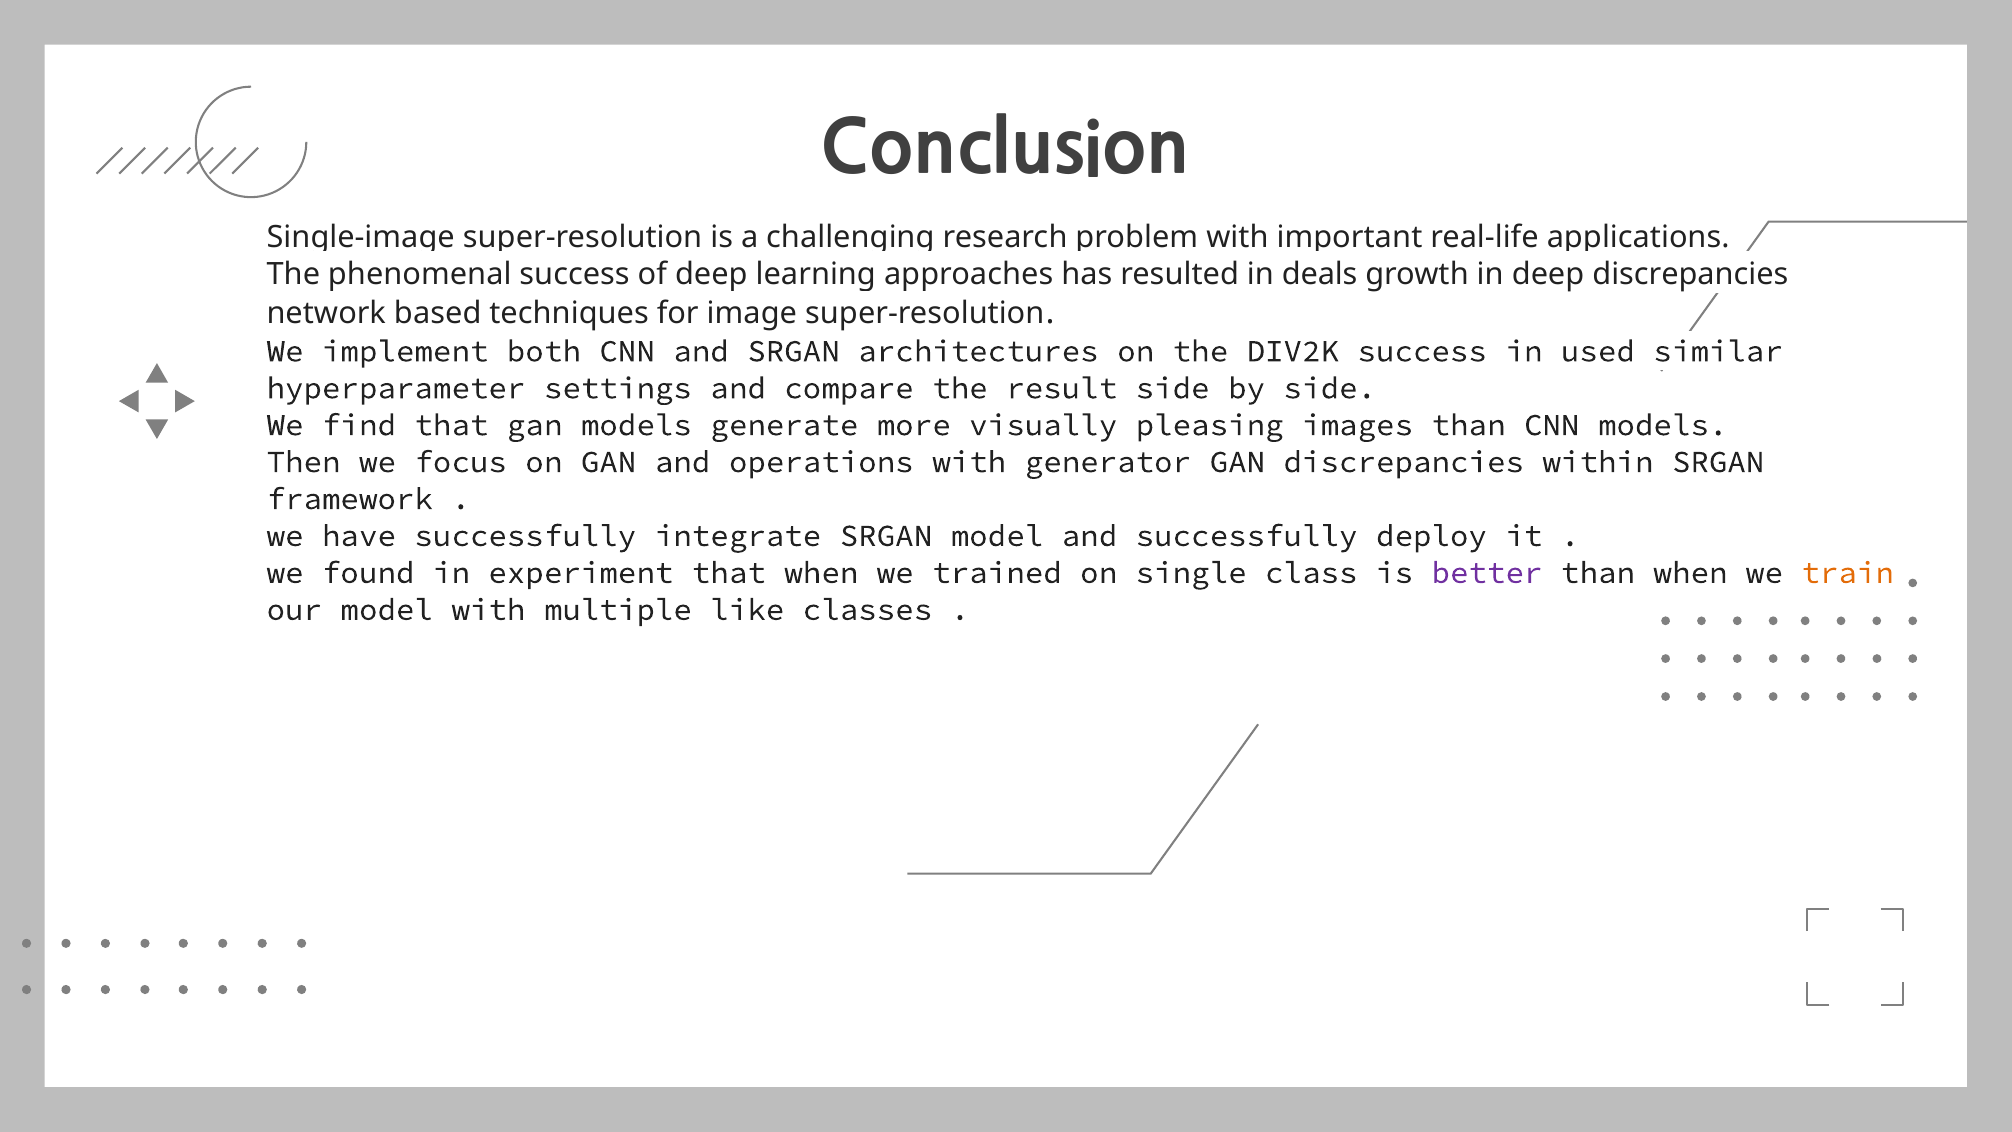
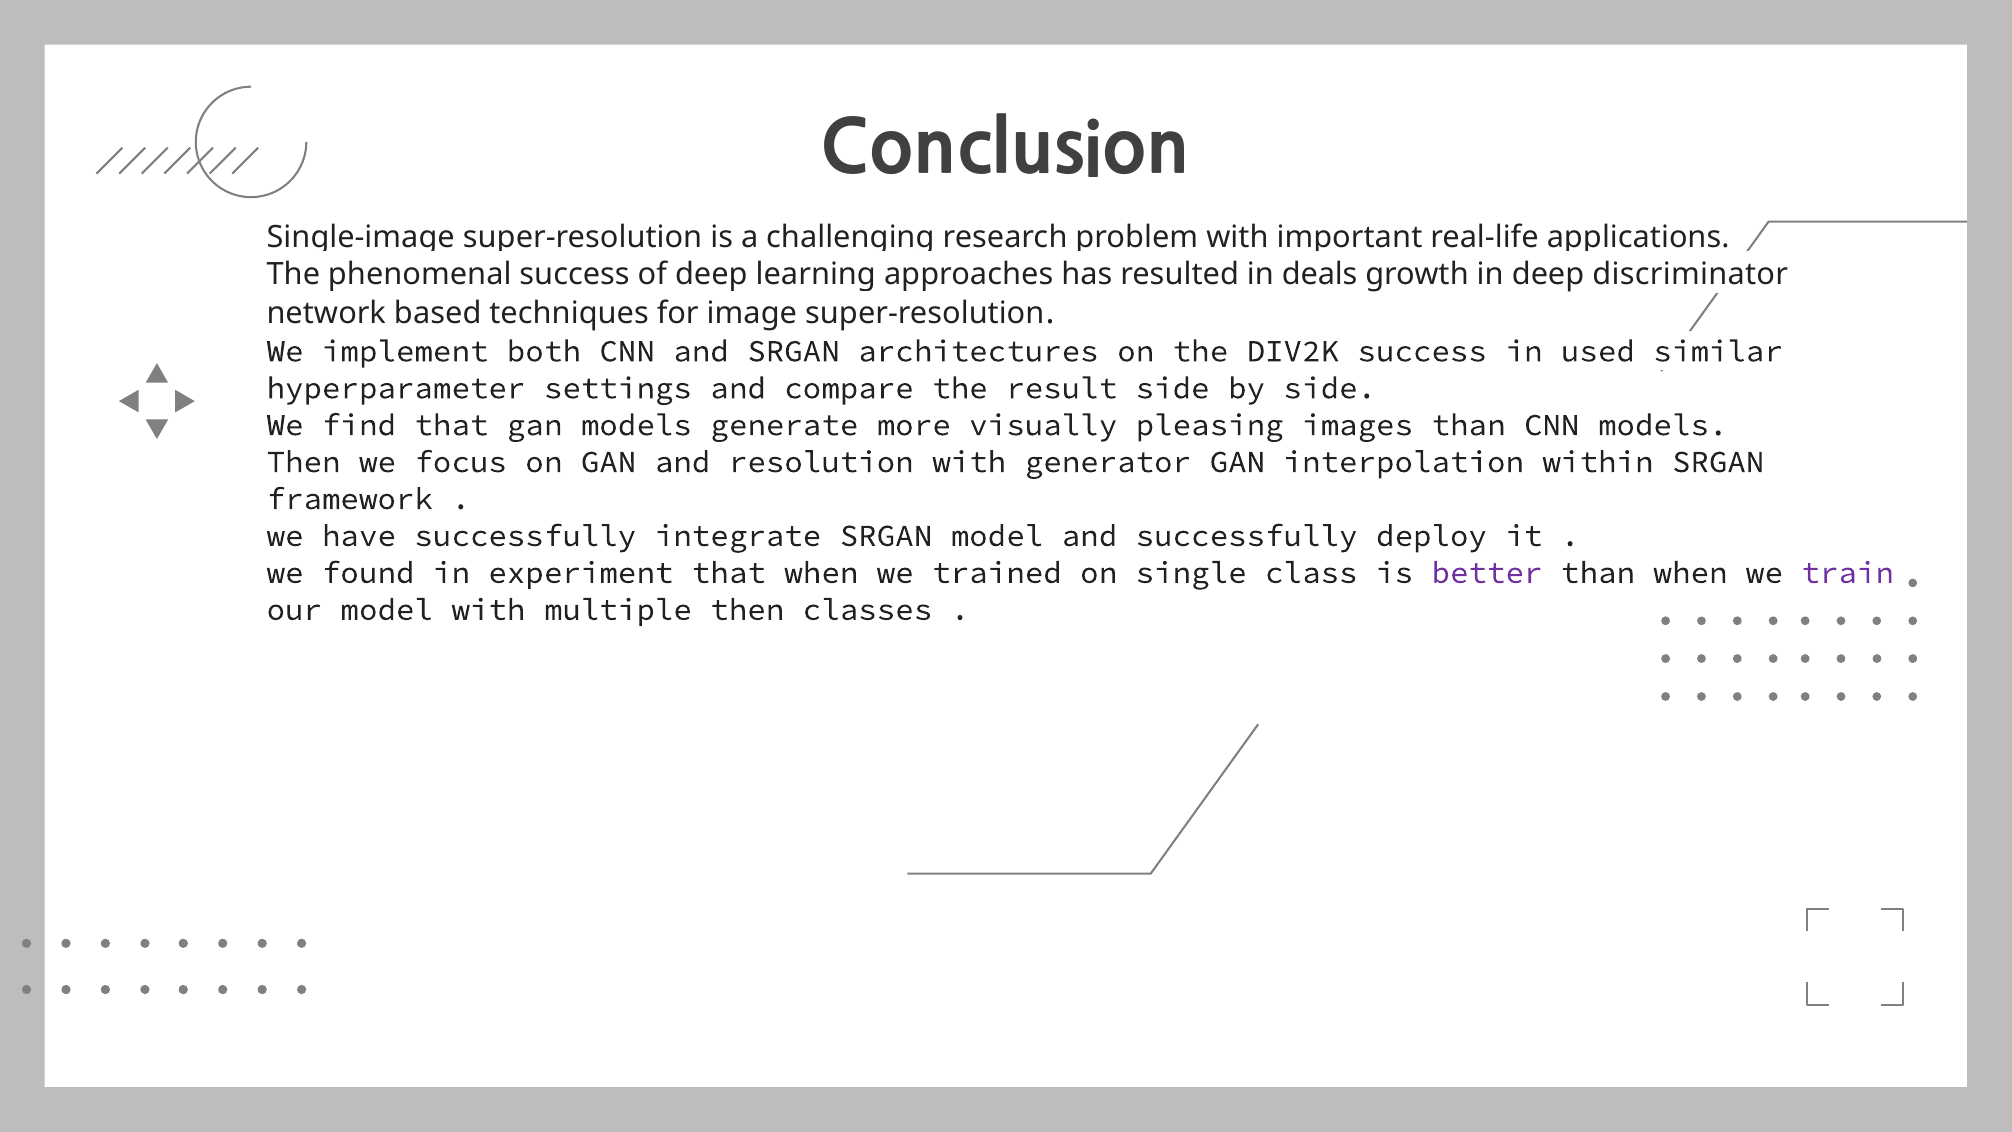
deep discrepancies: discrepancies -> discriminator (1690, 274)
operations: operations -> resolution (821, 462)
GAN discrepancies: discrepancies -> interpolation (1404, 462)
train colour: orange -> purple (1848, 573)
multiple like: like -> then (747, 610)
